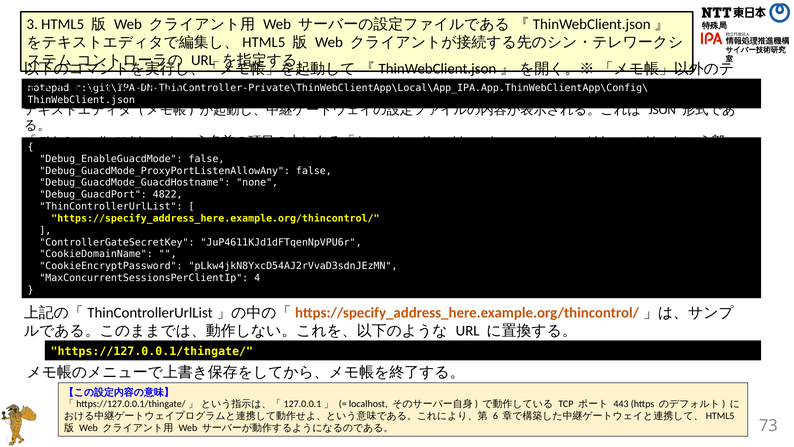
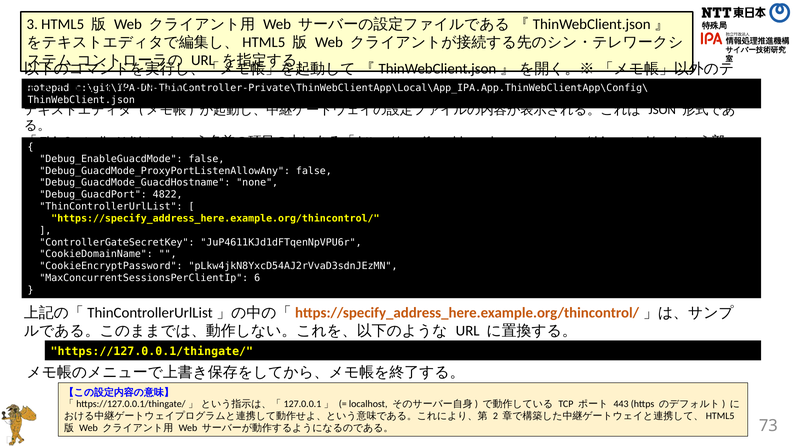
4: 4 -> 6 (257, 278)
6: 6 -> 2 (495, 416)
